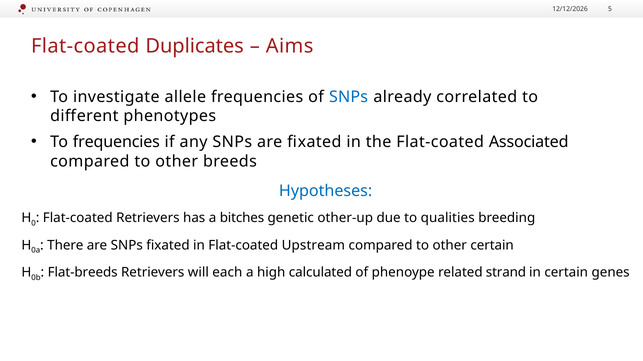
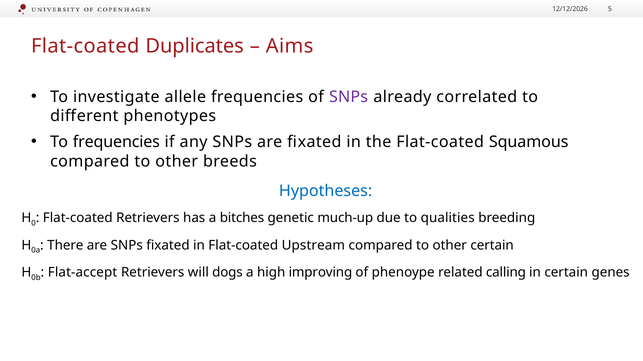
SNPs colour: blue -> purple (349, 97)
Associated: Associated -> Squamous (529, 142)
other-up: other-up -> much-up (345, 218)
Flat-breeds: Flat-breeds -> Flat-accept (83, 273)
each: each -> dogs (227, 273)
calculated: calculated -> improving (320, 273)
strand: strand -> calling (506, 273)
